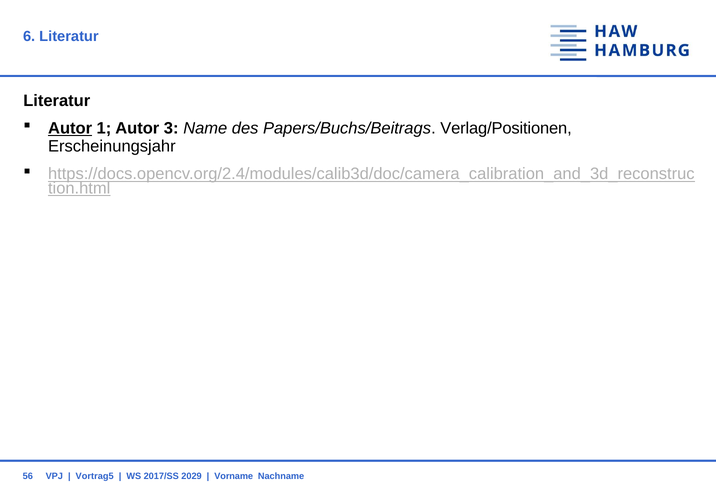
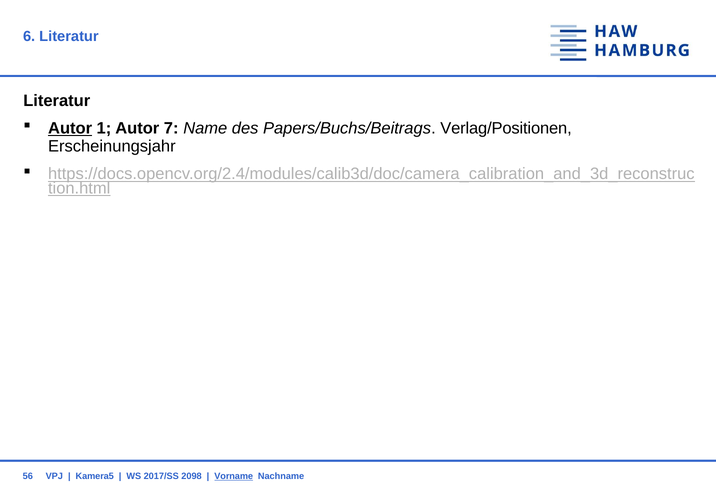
3: 3 -> 7 (171, 129)
Vortrag5: Vortrag5 -> Kamera5 (95, 477)
2029: 2029 -> 2098 (192, 477)
Vorname underline: none -> present (234, 477)
